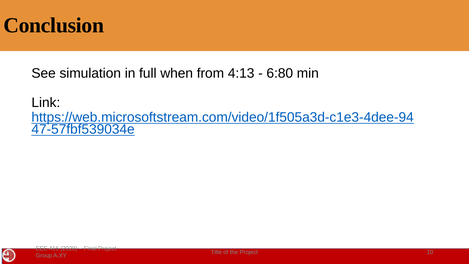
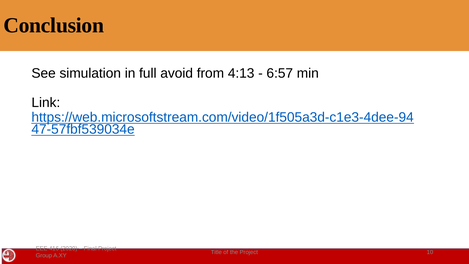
when: when -> avoid (177, 73)
6:80: 6:80 -> 6:57 (280, 73)
